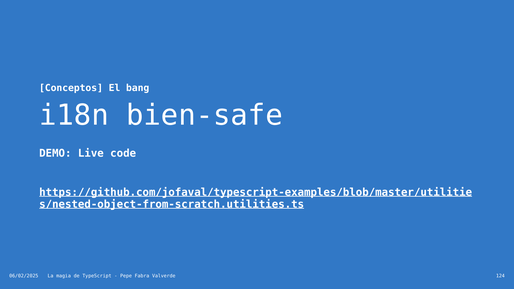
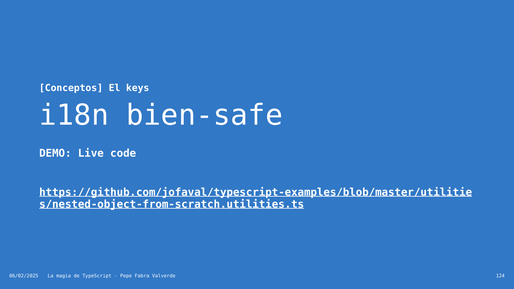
bang: bang -> keys (138, 88)
